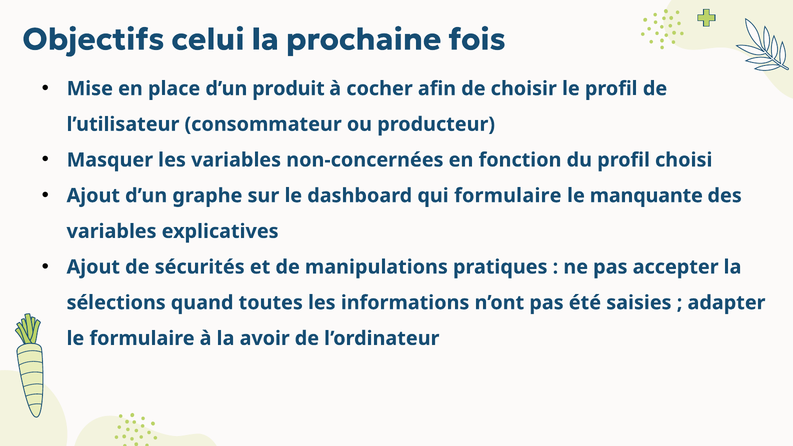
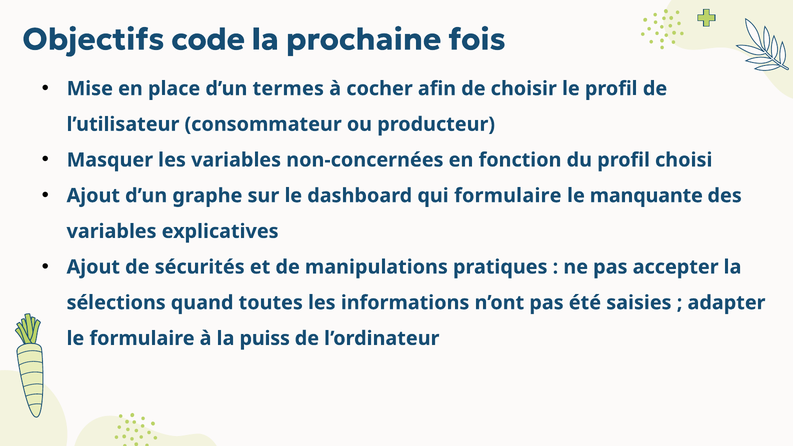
celui: celui -> code (208, 39)
produit: produit -> termes (288, 89)
avoir: avoir -> puiss (265, 338)
